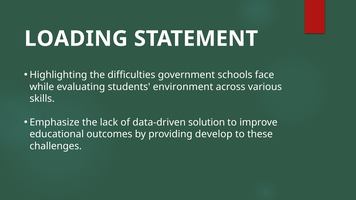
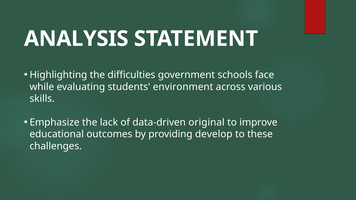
LOADING: LOADING -> ANALYSIS (76, 39)
solution: solution -> original (206, 122)
